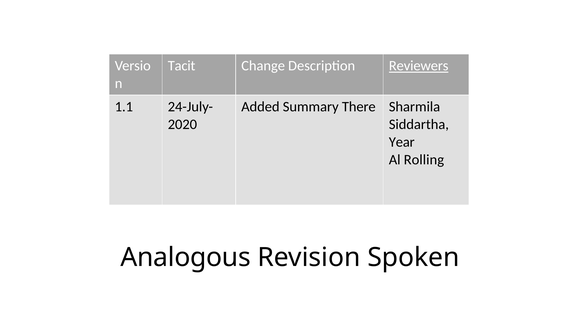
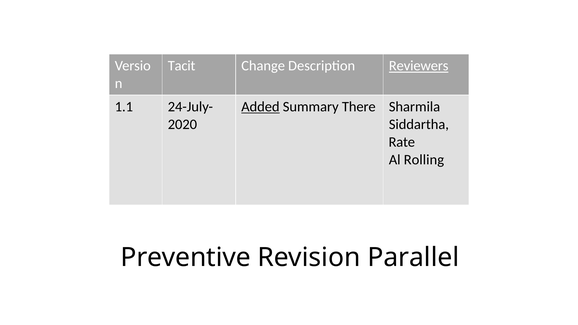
Added underline: none -> present (260, 107)
Year: Year -> Rate (402, 142)
Analogous: Analogous -> Preventive (186, 258)
Spoken: Spoken -> Parallel (413, 258)
